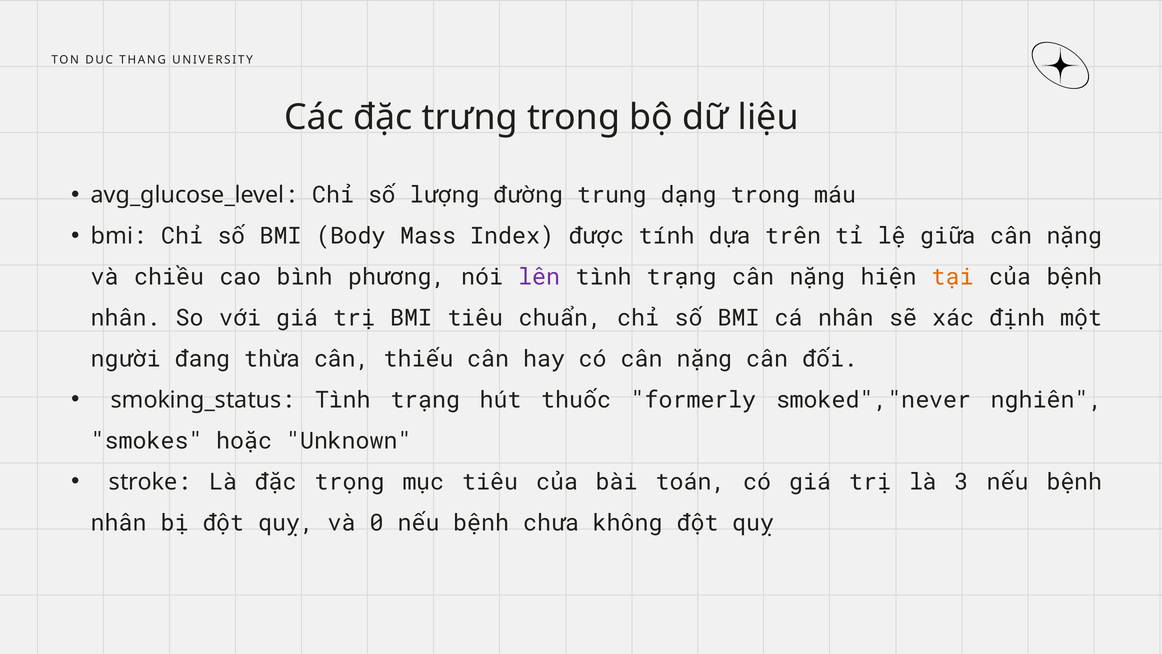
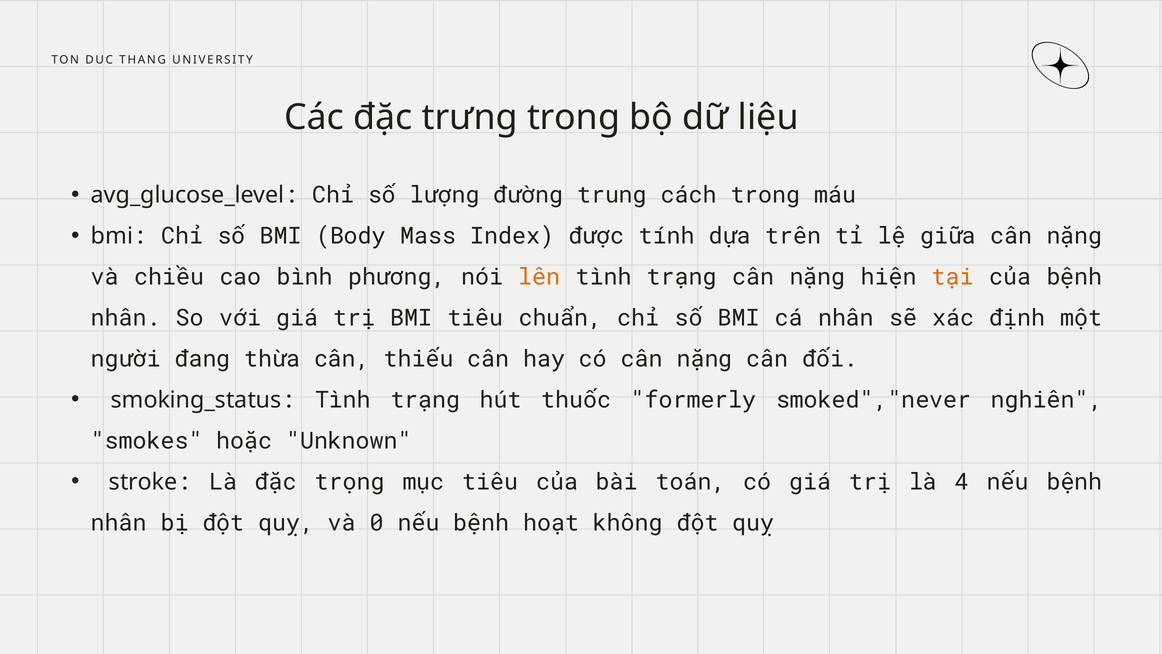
dạng: dạng -> cách (689, 195)
lên colour: purple -> orange (539, 277)
3: 3 -> 4 (962, 482)
chưa: chưa -> hoạt (551, 523)
